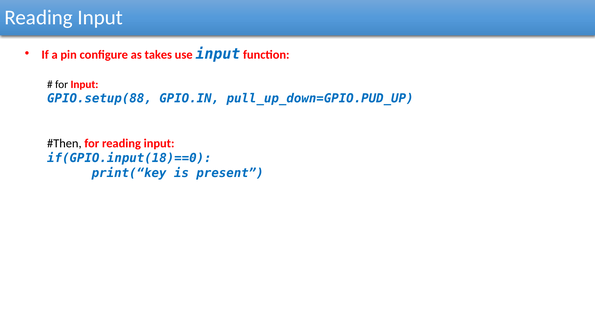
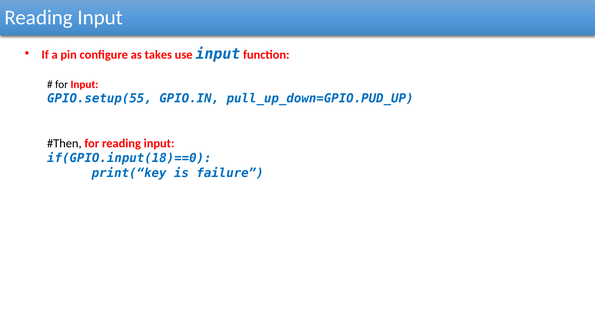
GPIO.setup(88: GPIO.setup(88 -> GPIO.setup(55 (99, 98)
present: present -> failure (230, 173)
